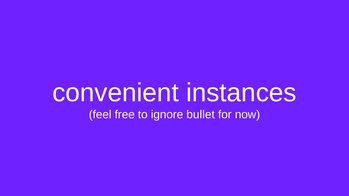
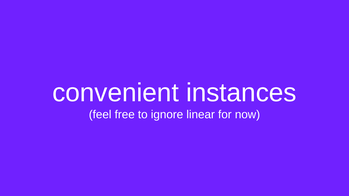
bullet: bullet -> linear (201, 115)
